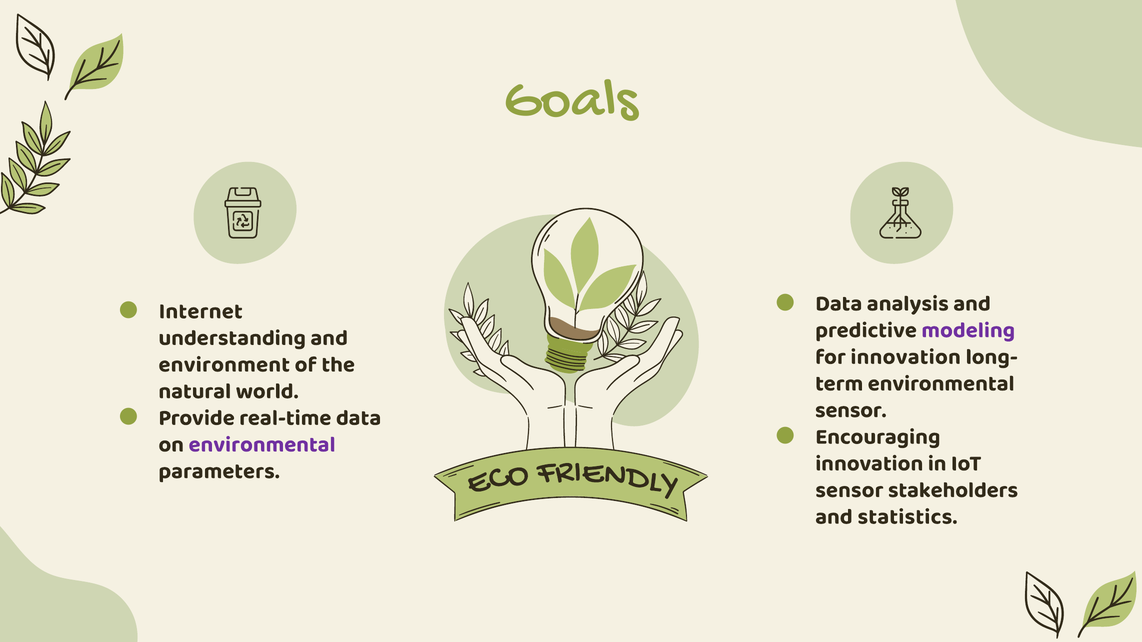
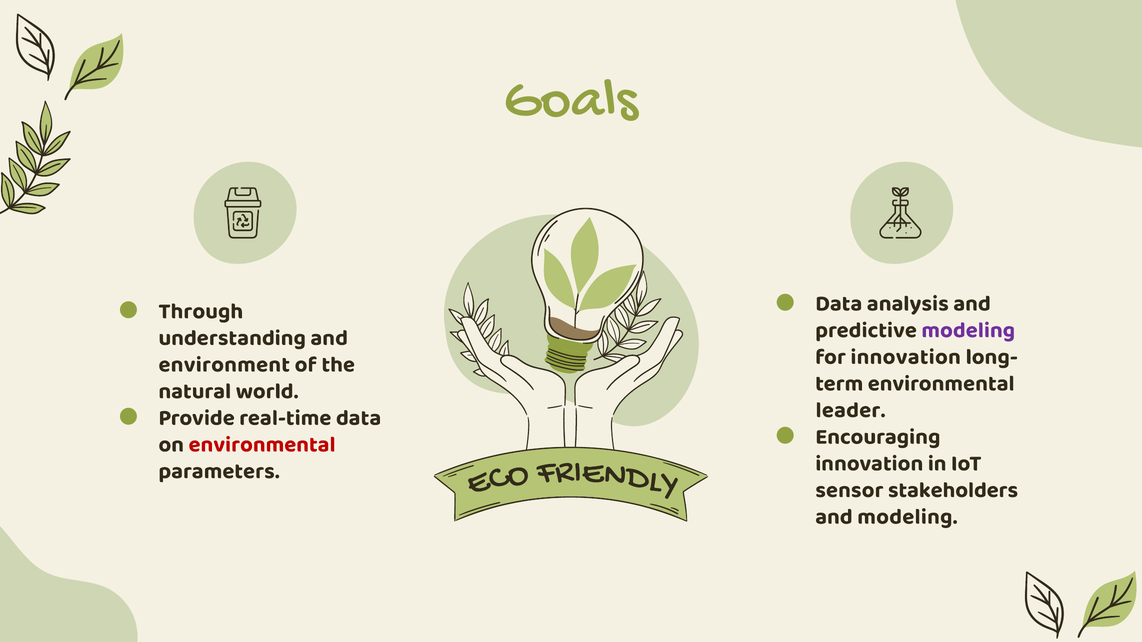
Internet: Internet -> Through (201, 311)
sensor: sensor -> leader (850, 410)
environmental colour: purple -> red (262, 444)
and statistics: statistics -> modeling (907, 517)
